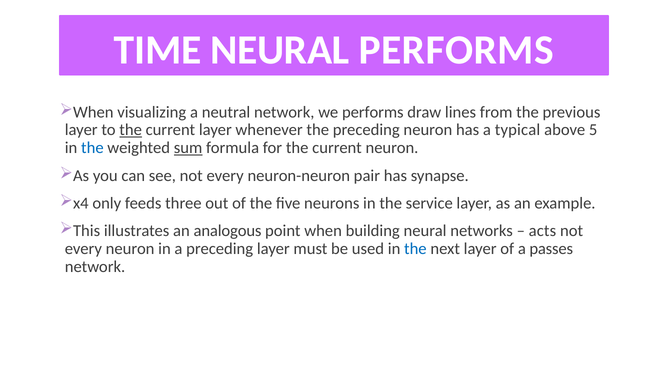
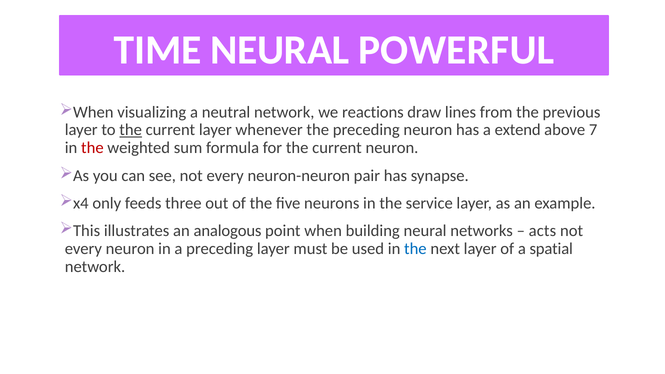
NEURAL PERFORMS: PERFORMS -> POWERFUL (456, 50)
we performs: performs -> reactions (373, 112)
typical: typical -> extend (518, 130)
5: 5 -> 7 (593, 130)
the colour: blue -> red (92, 148)
sum underline: present -> none (188, 148)
passes: passes -> spatial (551, 249)
